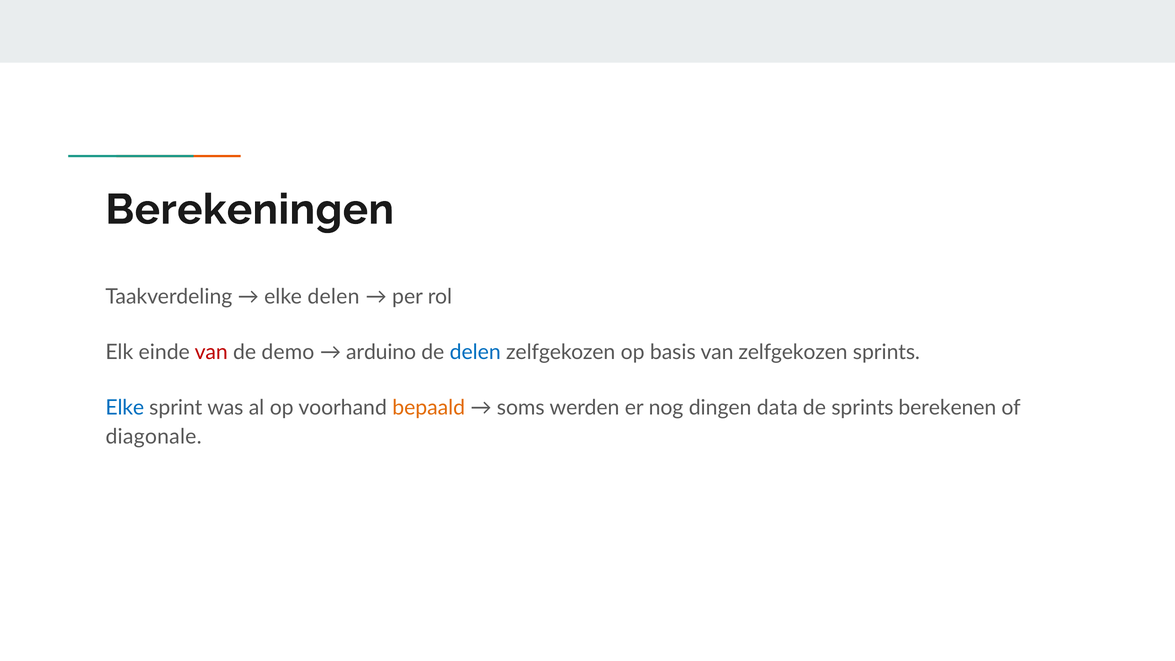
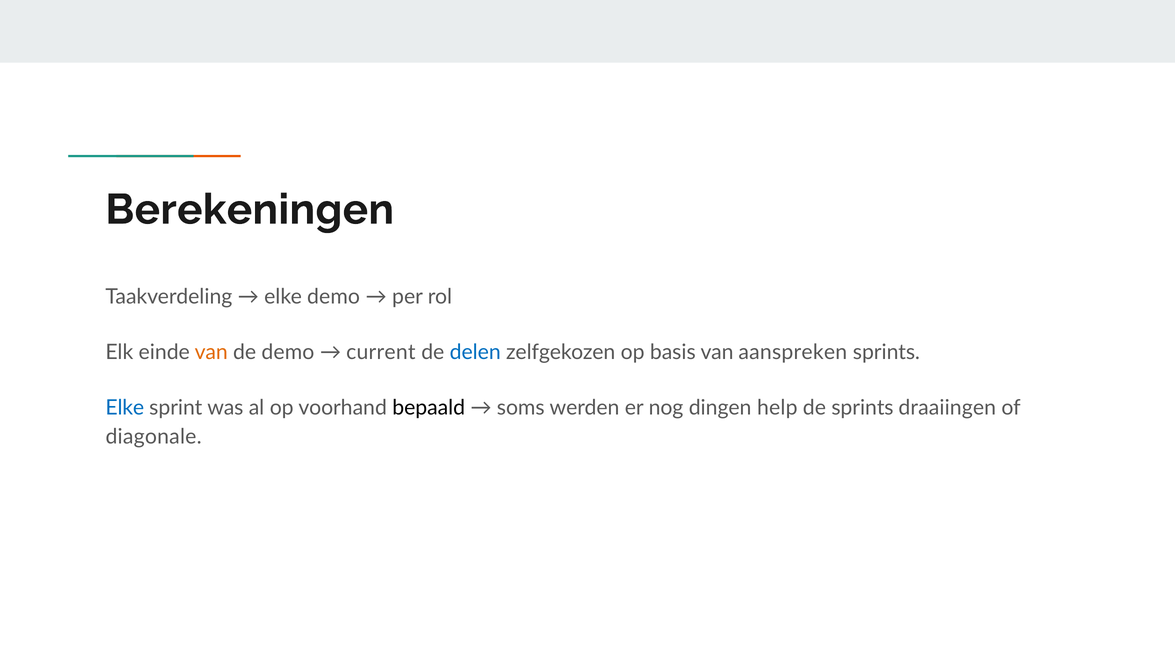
elke delen: delen -> demo (334, 297)
van colour: red -> orange (211, 352)
arduino: arduino -> current (381, 352)
van zelfgekozen: zelfgekozen -> aanspreken (793, 352)
bepaald colour: orange -> black (429, 408)
data: data -> help (777, 408)
berekenen: berekenen -> draaiingen (947, 408)
